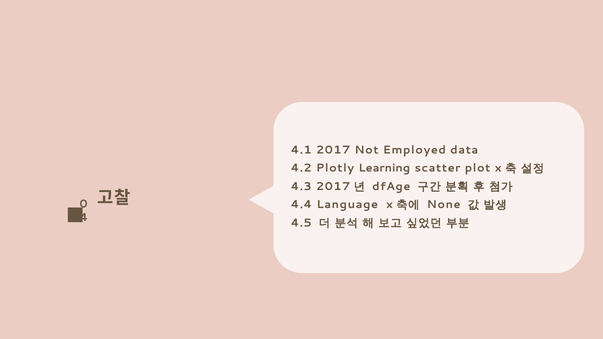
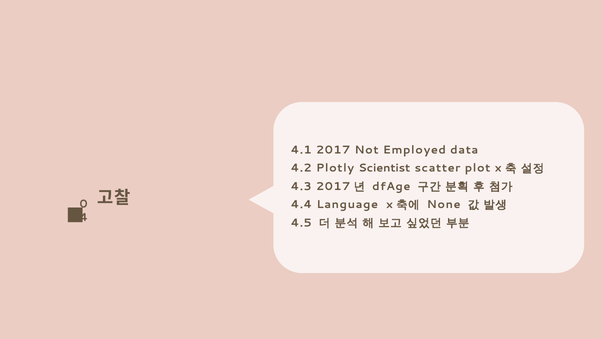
Learning: Learning -> Scientist (384, 168)
